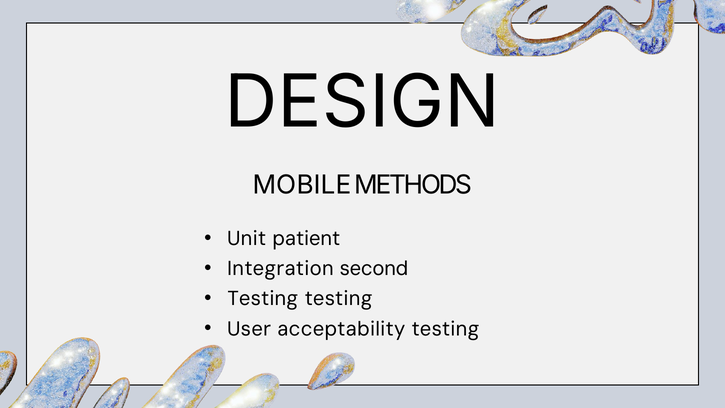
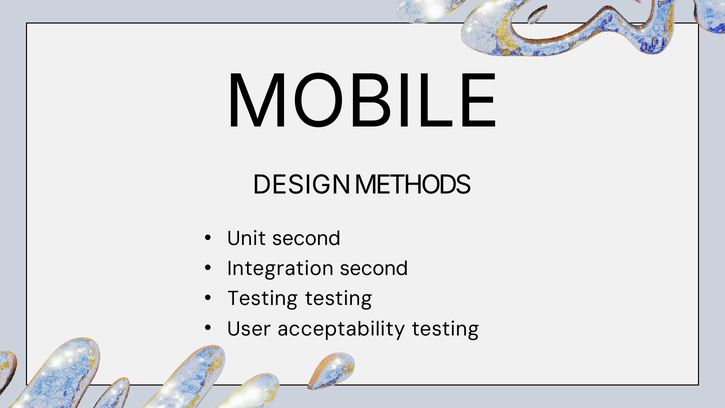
DESIGN: DESIGN -> MOBILE (362, 103)
MOBILE: MOBILE -> DESIGN (302, 185)
Unit patient: patient -> second (306, 239)
